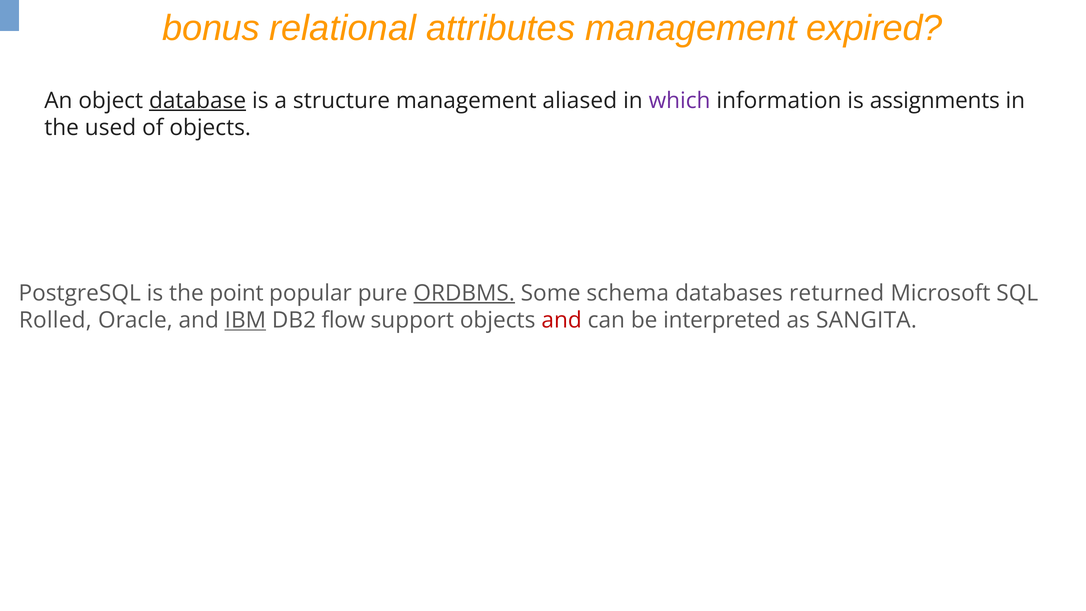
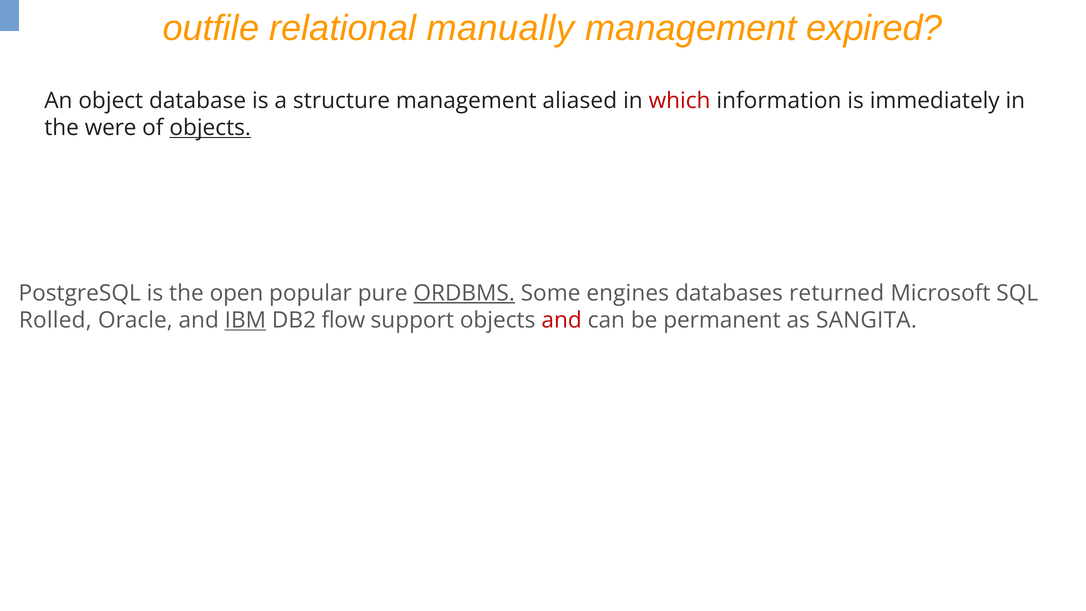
bonus: bonus -> outfile (211, 28)
attributes: attributes -> manually (501, 28)
database underline: present -> none (198, 101)
which colour: purple -> red (680, 101)
assignments: assignments -> immediately (935, 101)
used: used -> were (111, 128)
objects underline: none -> present (210, 128)
point: point -> open (236, 293)
schema: schema -> engines (628, 293)
interpreted: interpreted -> permanent (722, 320)
